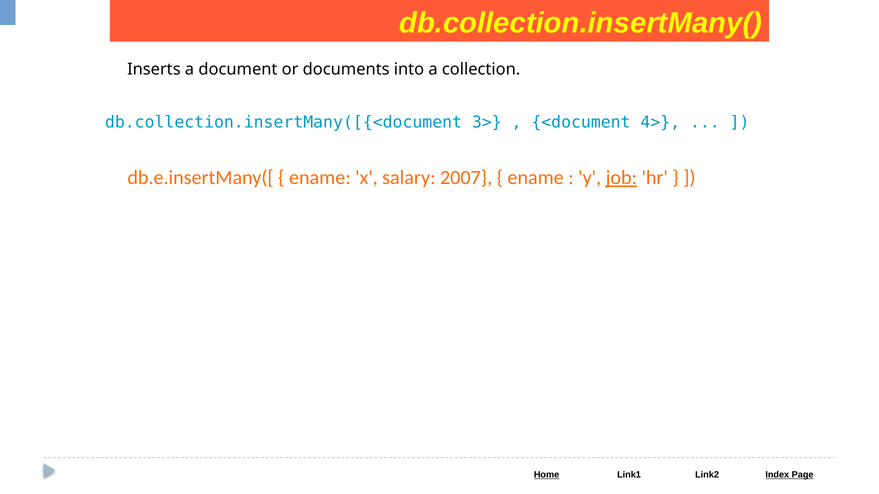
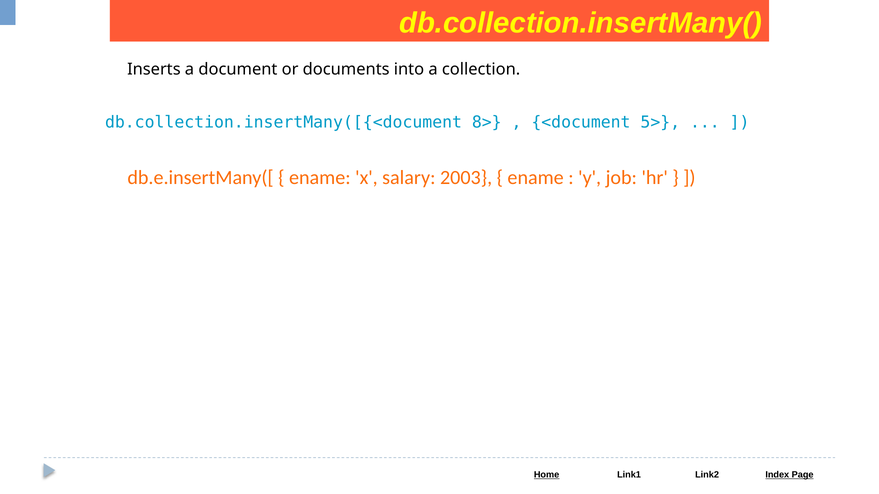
3>: 3> -> 8> (487, 122)
4>: 4> -> 5> (660, 122)
2007: 2007 -> 2003 (466, 178)
job underline: present -> none (621, 178)
